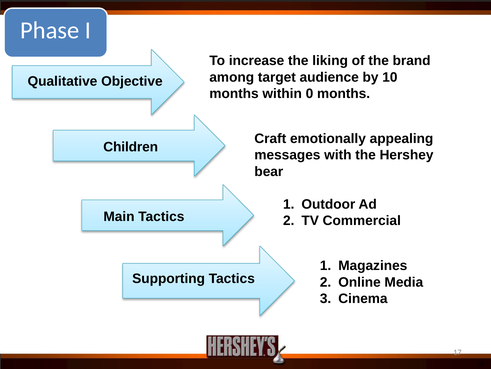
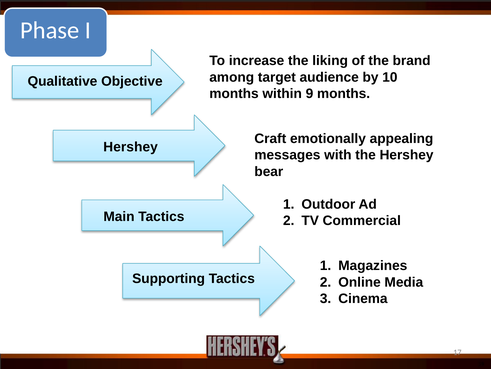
0: 0 -> 9 (309, 93)
Children: Children -> Hershey (131, 147)
